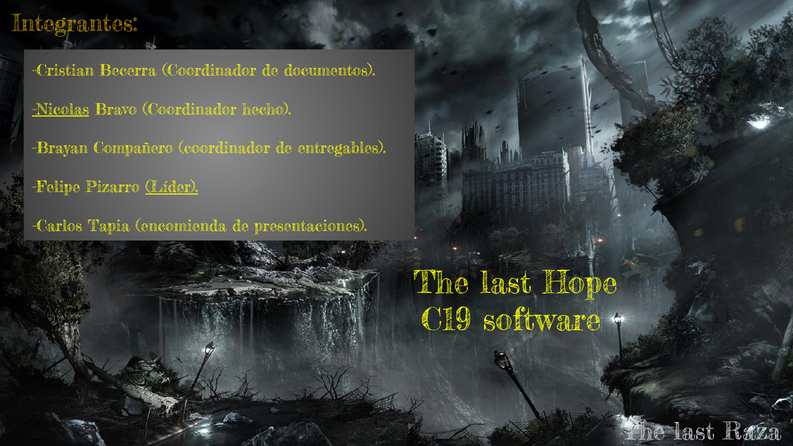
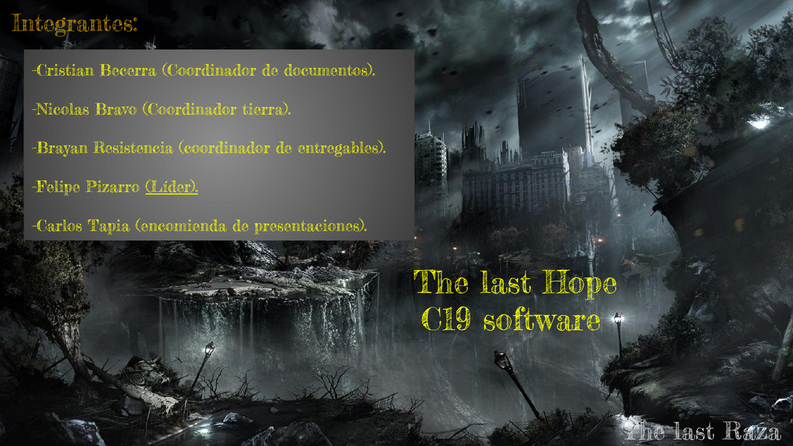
Nicolas underline: present -> none (60, 110)
hecho: hecho -> tierra (267, 110)
Compañero: Compañero -> Resistencia (133, 148)
